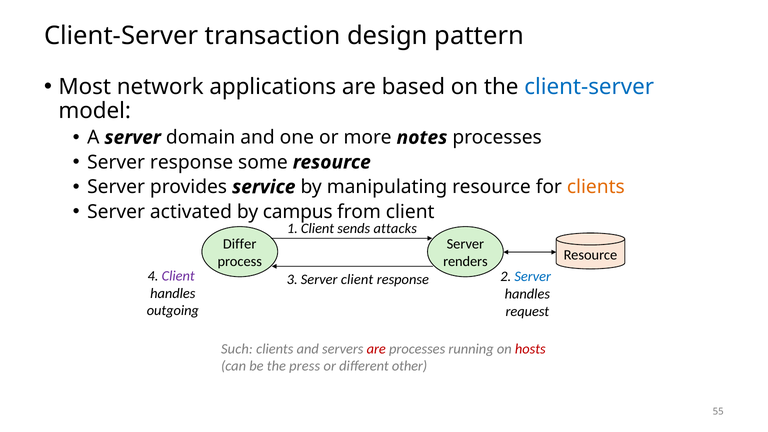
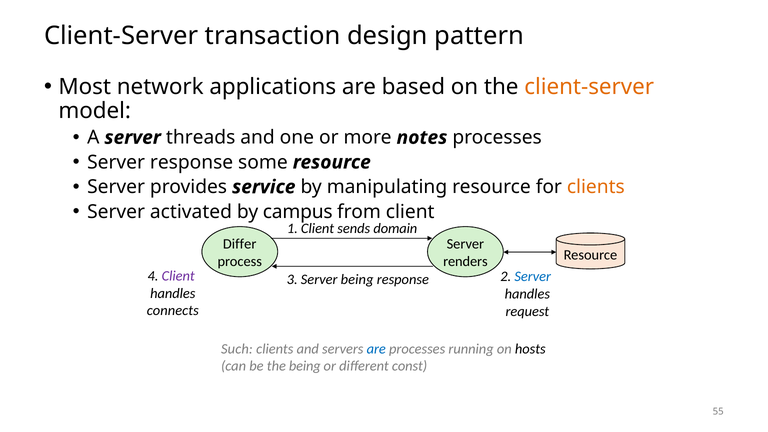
client-server colour: blue -> orange (589, 87)
domain: domain -> threads (201, 138)
attacks: attacks -> domain (395, 229)
Server client: client -> being (357, 280)
outgoing: outgoing -> connects (173, 311)
are colour: red -> blue (376, 349)
hosts colour: red -> black (530, 349)
the press: press -> being (305, 366)
other: other -> const (410, 366)
